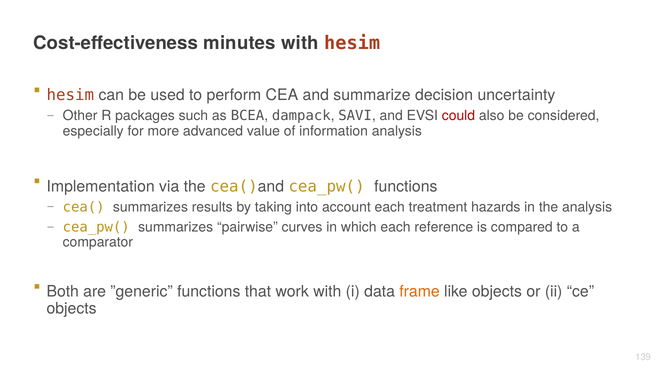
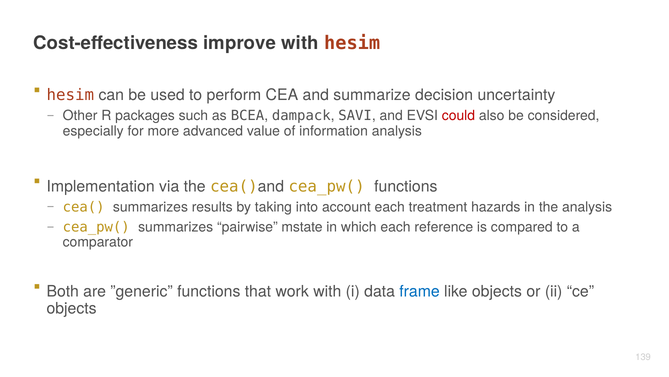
minutes: minutes -> improve (240, 43)
curves: curves -> mstate (302, 227)
frame colour: orange -> blue (420, 291)
